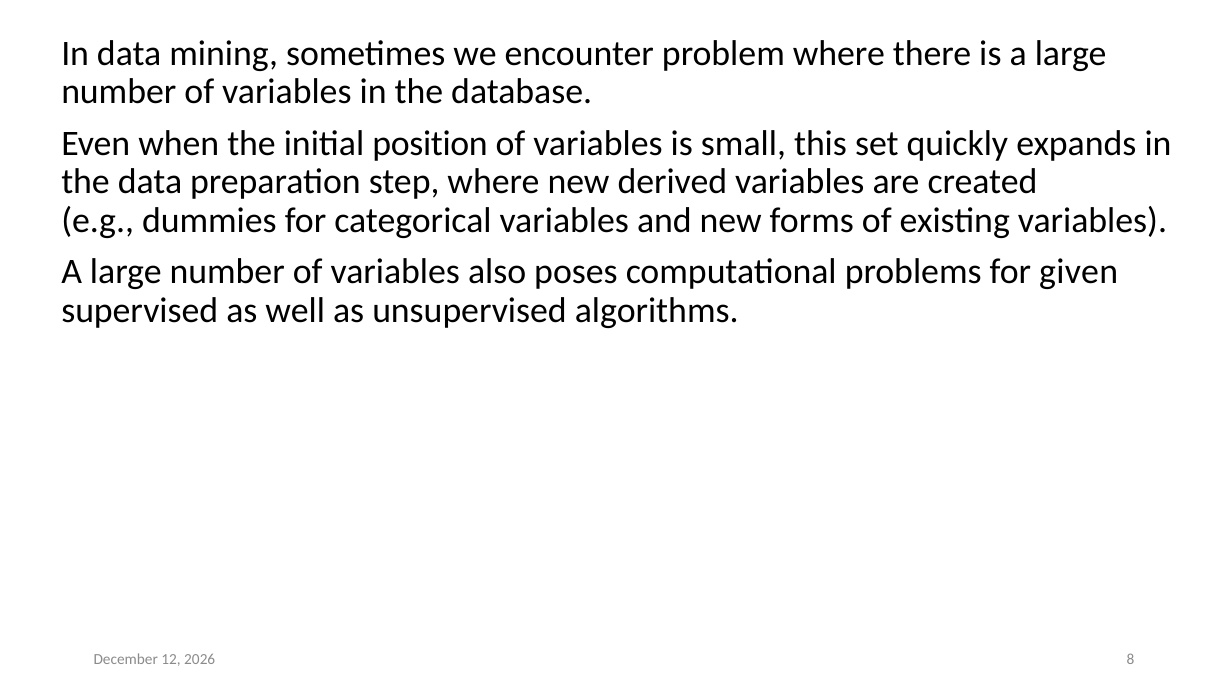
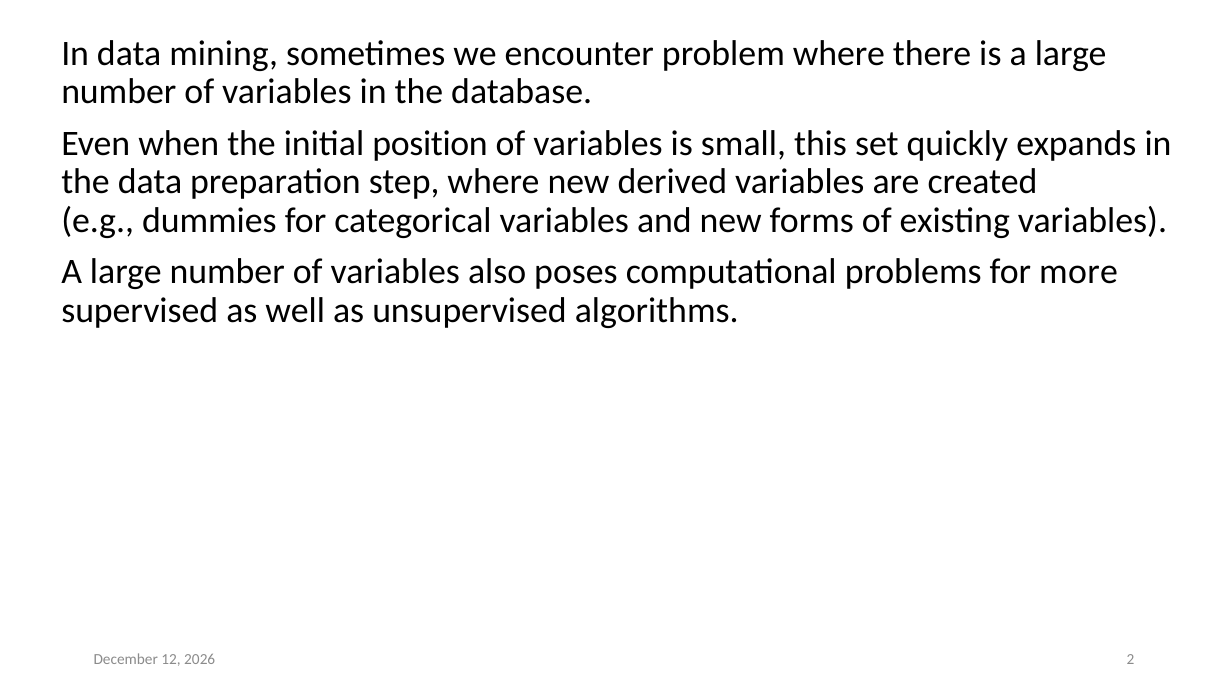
given: given -> more (1079, 272)
8: 8 -> 2 (1131, 660)
